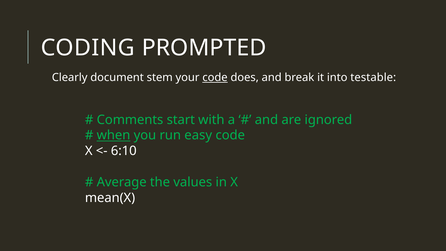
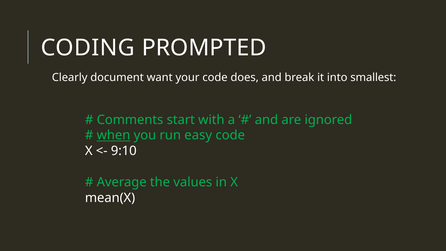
stem: stem -> want (160, 77)
code underline: present -> none (215, 77)
testable: testable -> smallest (373, 77)
6:10: 6:10 -> 9:10 (124, 151)
